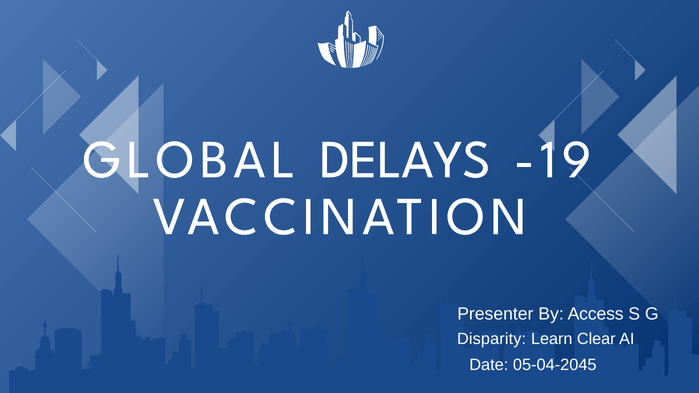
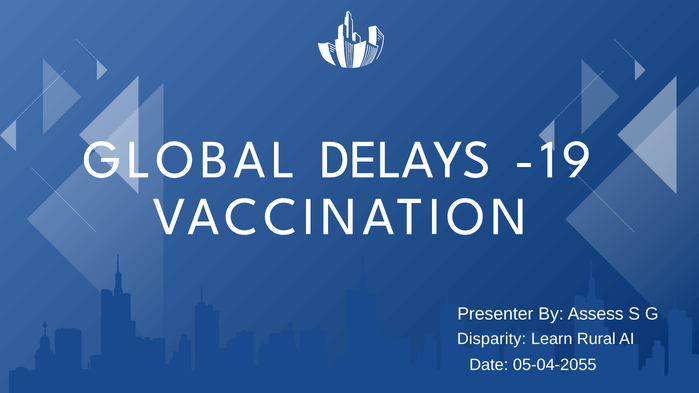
Access: Access -> Assess (596, 314)
Clear: Clear -> Rural (596, 339)
05-04-2045: 05-04-2045 -> 05-04-2055 (555, 365)
